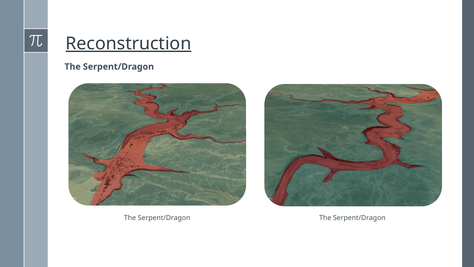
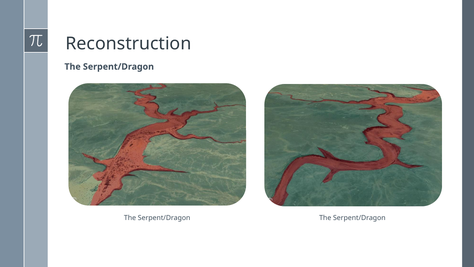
Reconstruction underline: present -> none (128, 44)
